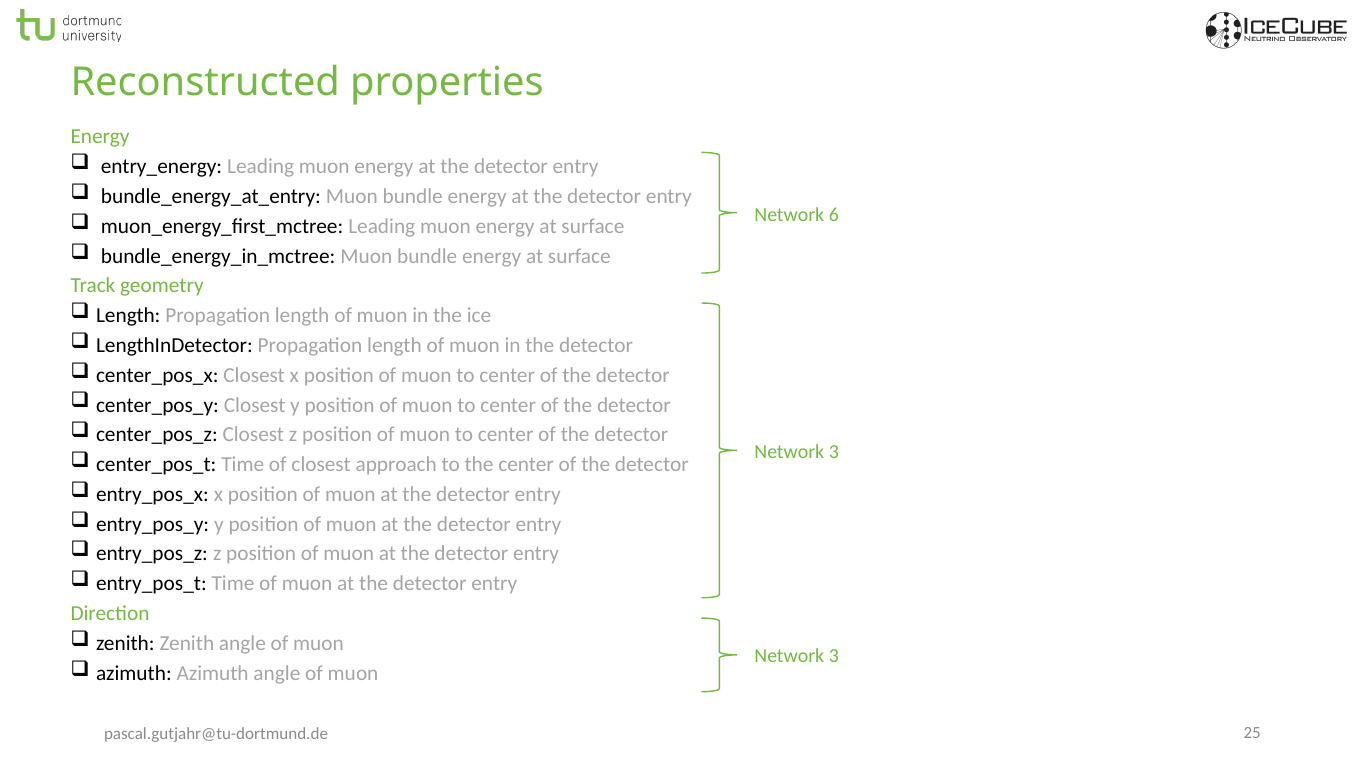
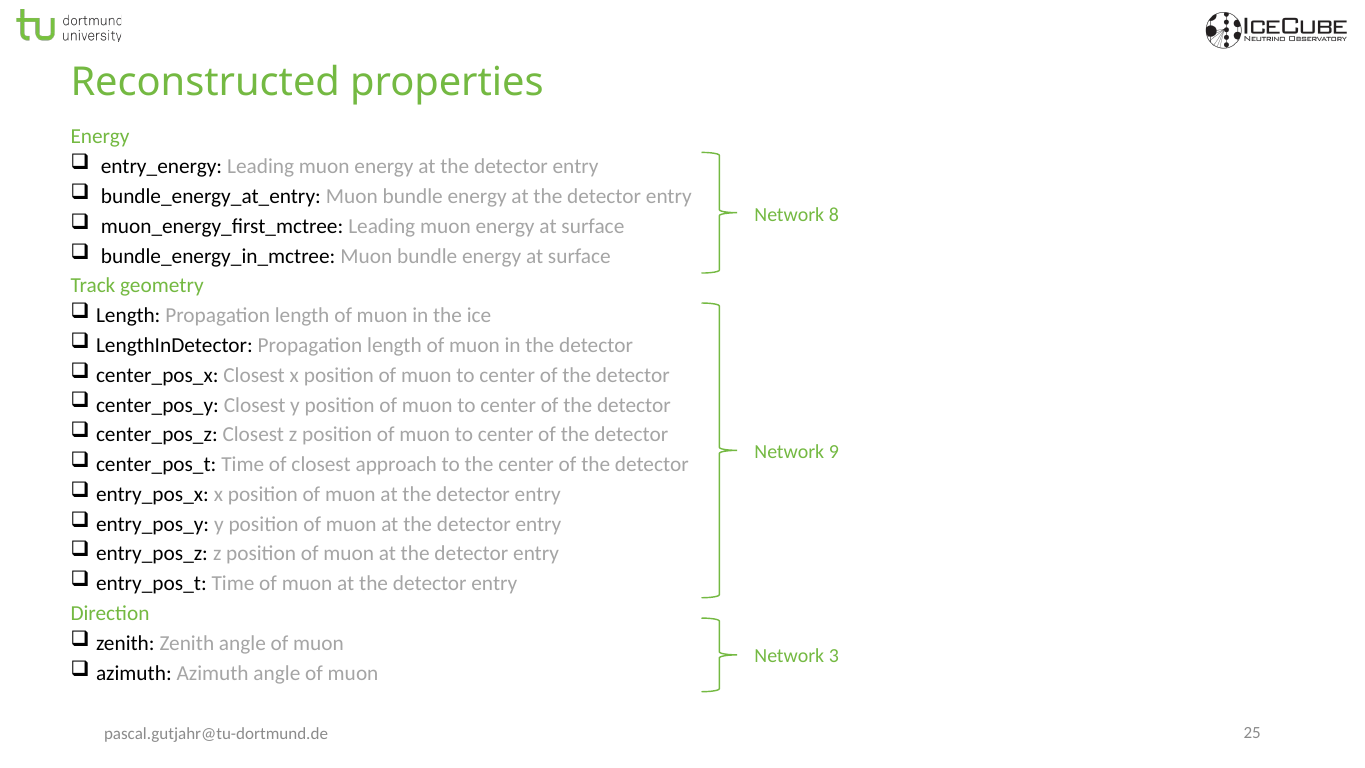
6: 6 -> 8 (834, 215)
3: 3 -> 9 (834, 451)
